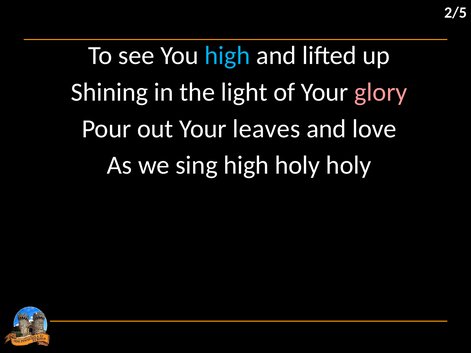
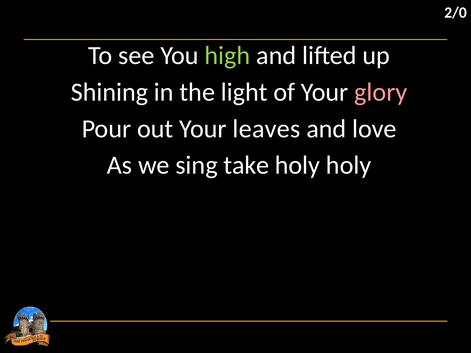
2/5: 2/5 -> 2/0 (456, 13)
high colour: light blue -> light green (227, 56)
sing high: high -> take (246, 165)
